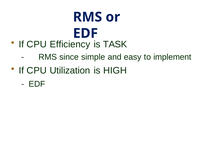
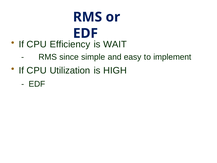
TASK: TASK -> WAIT (115, 44)
